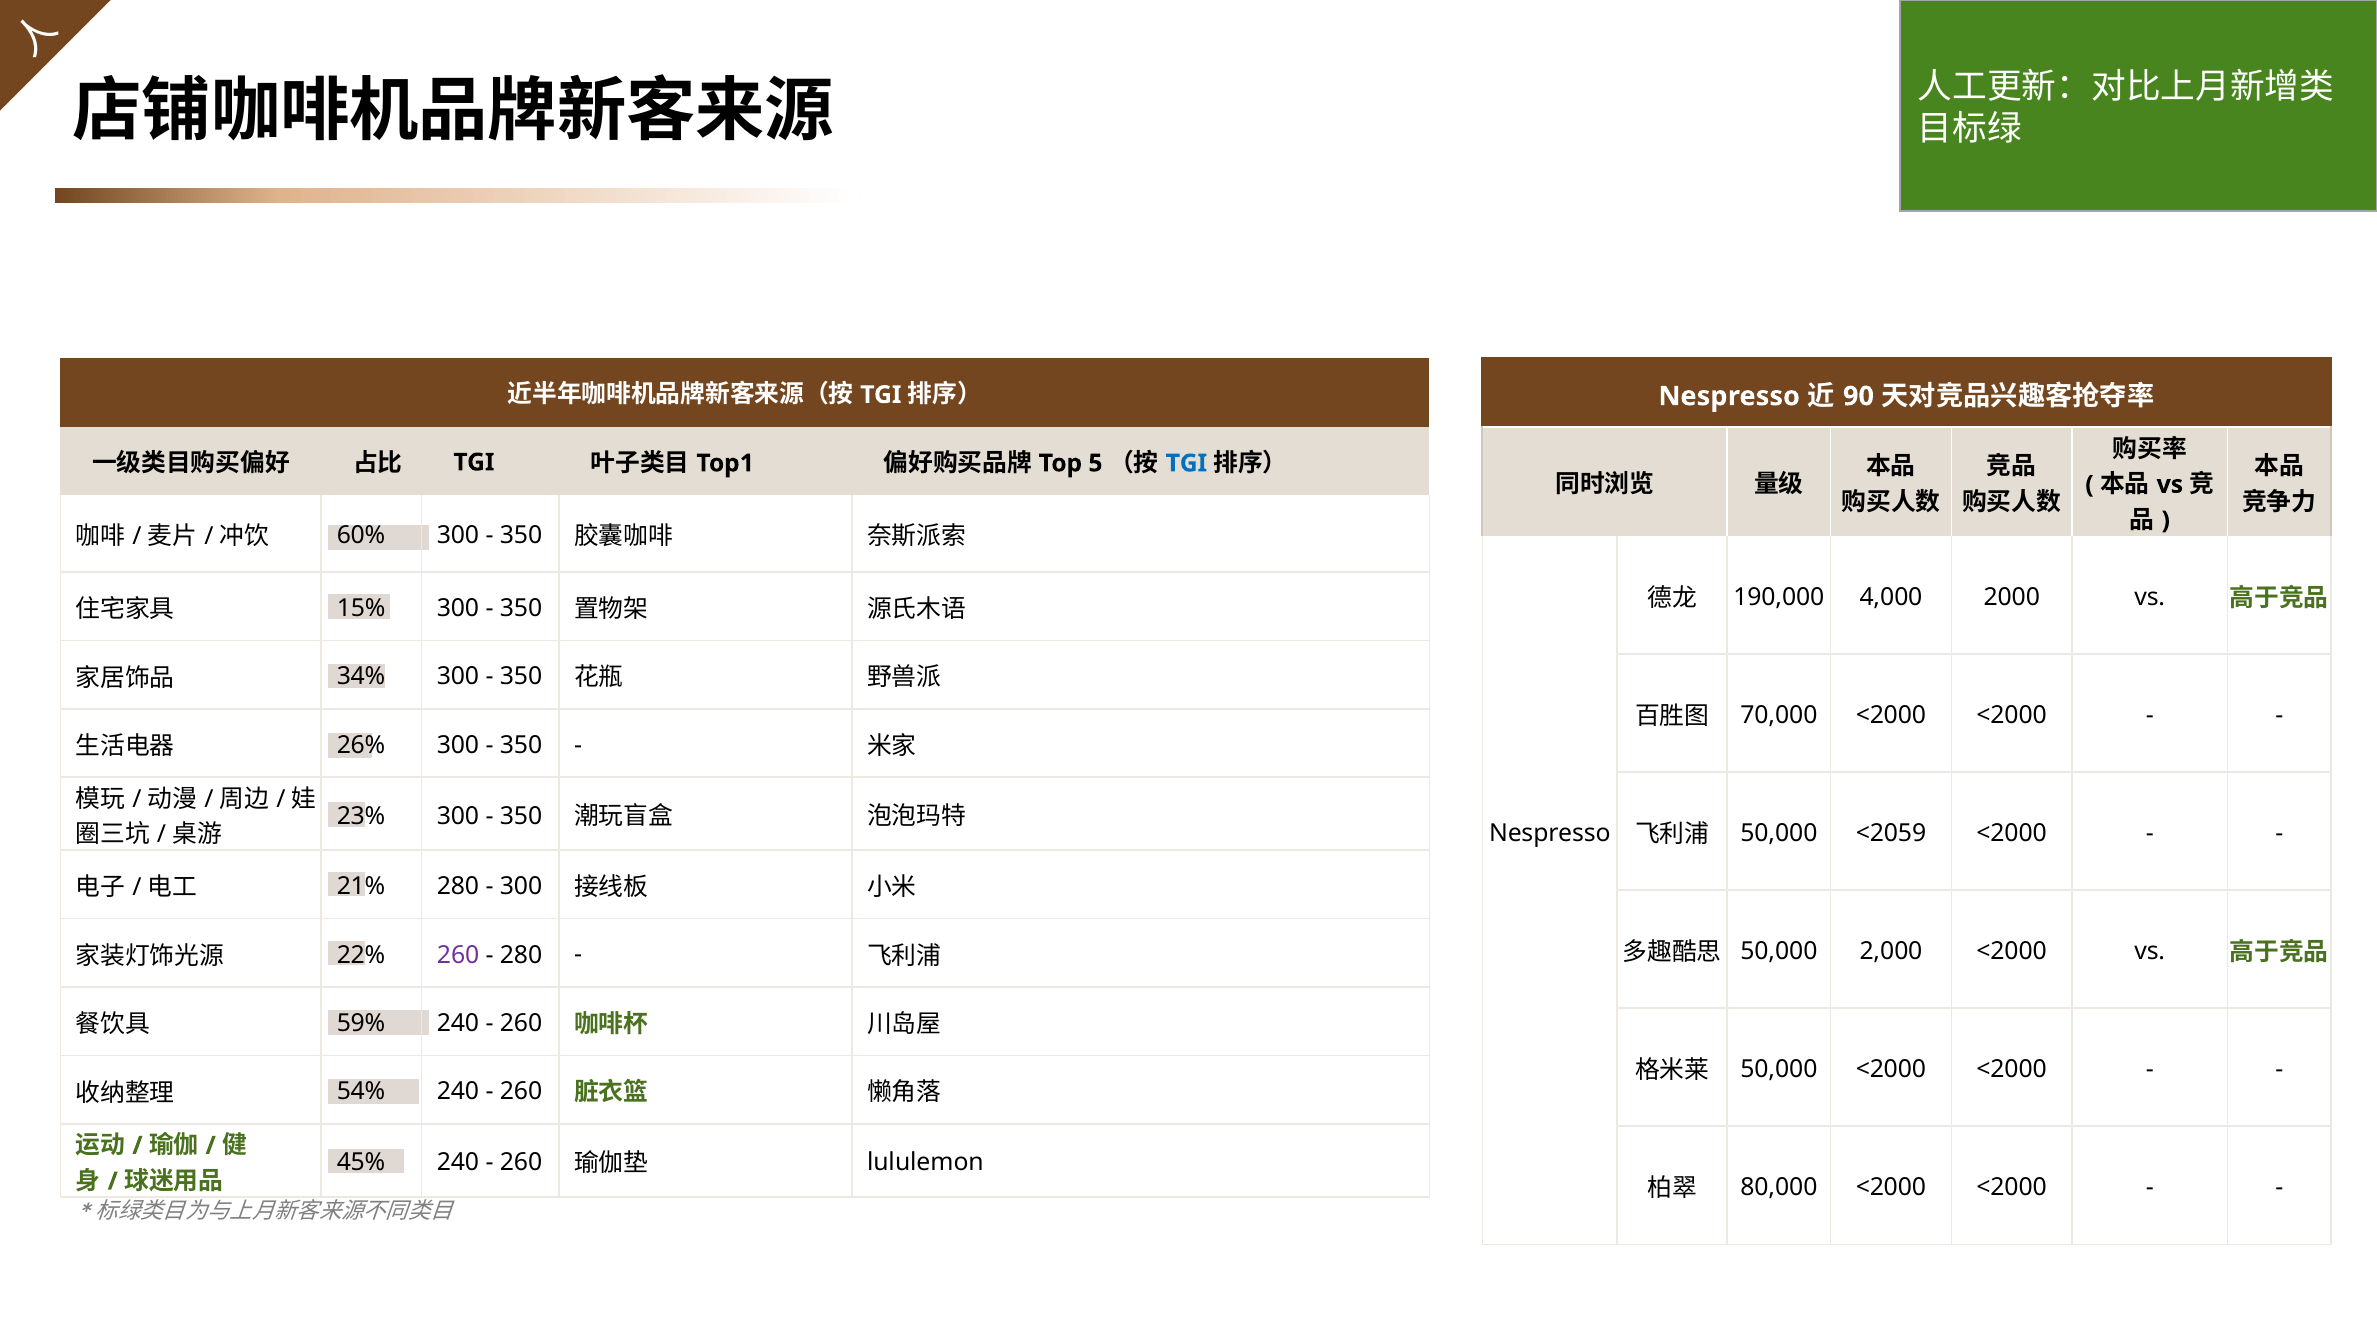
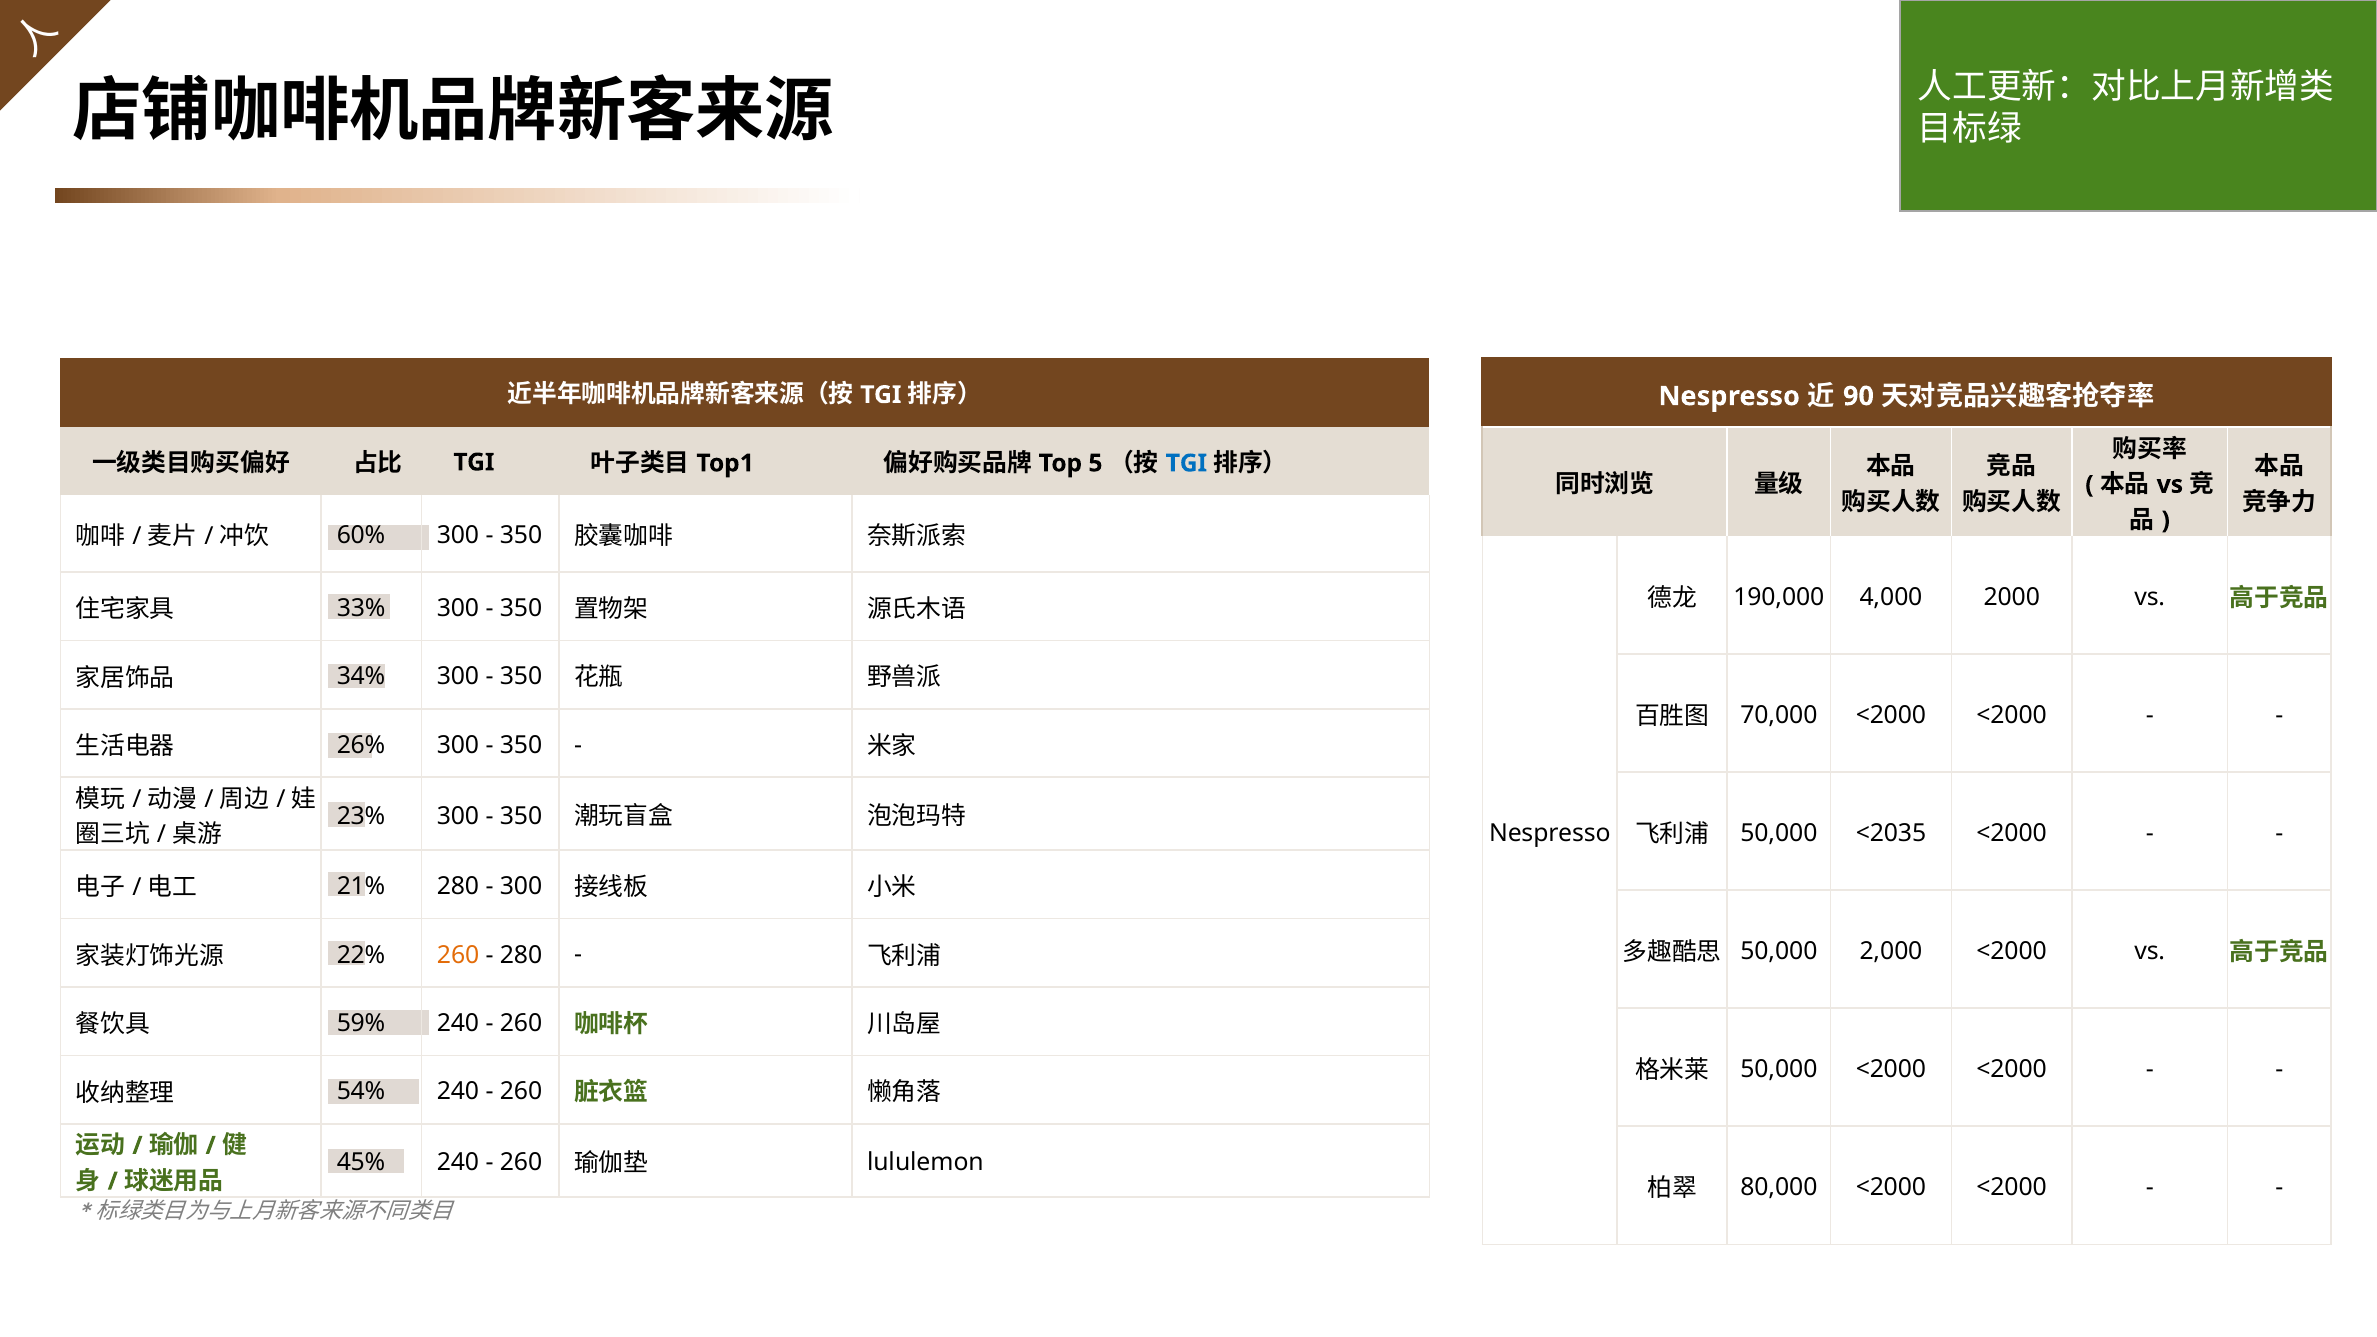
15%: 15% -> 33% (361, 608)
<2059: <2059 -> <2035 (1891, 833)
260 colour: purple -> orange (458, 955)
